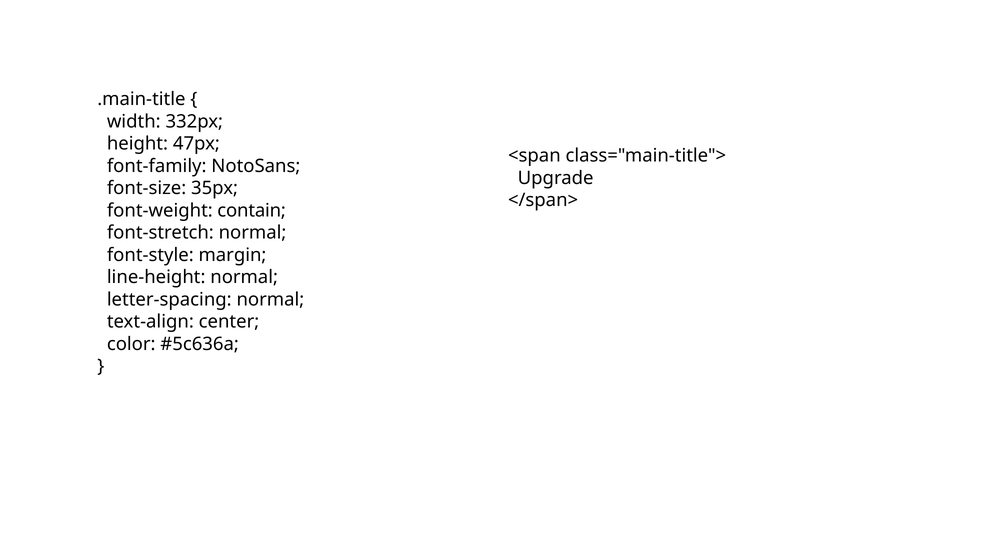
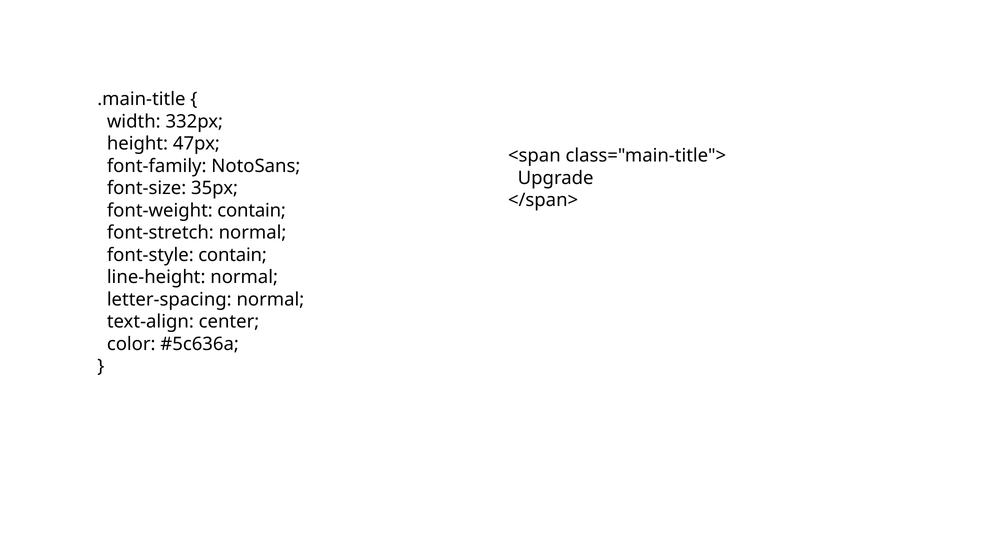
font-style margin: margin -> contain (233, 255)
